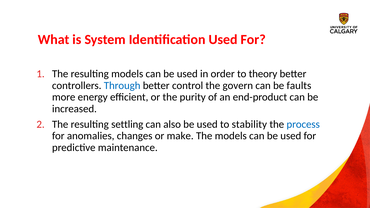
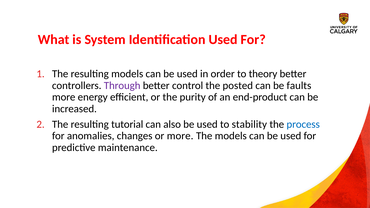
Through colour: blue -> purple (122, 86)
govern: govern -> posted (238, 86)
settling: settling -> tutorial (127, 124)
or make: make -> more (180, 136)
